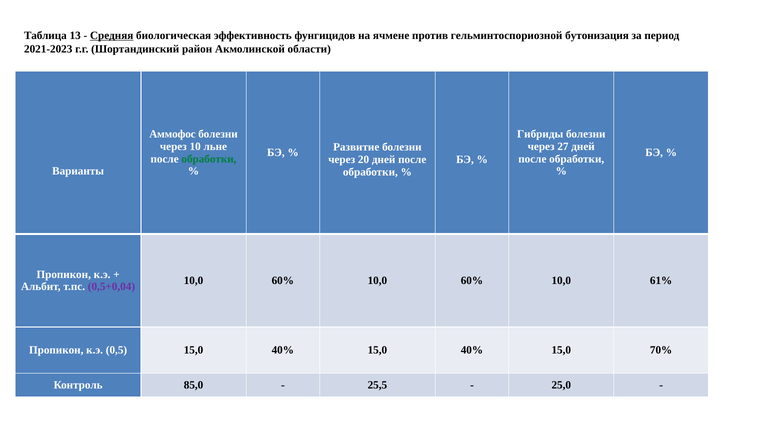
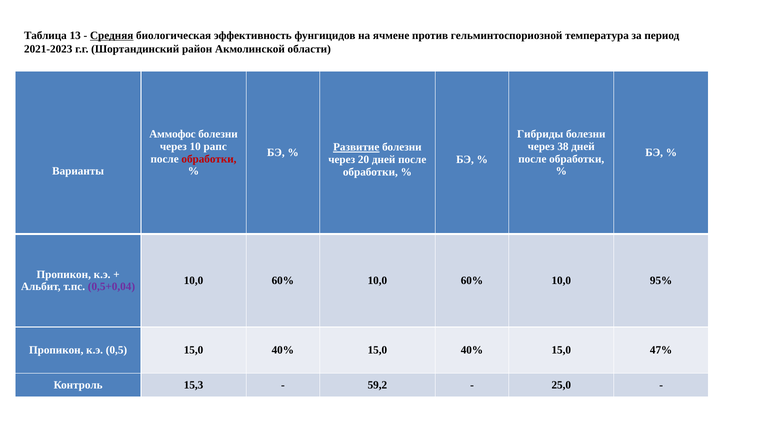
бутонизация: бутонизация -> температура (597, 35)
льне: льне -> рапс (215, 146)
27: 27 -> 38 (563, 146)
Развитие underline: none -> present (356, 147)
обработки colour: green -> red (209, 159)
61%: 61% -> 95% (661, 280)
70%: 70% -> 47% (661, 350)
85,0: 85,0 -> 15,3 (194, 385)
25,5: 25,5 -> 59,2 (377, 385)
